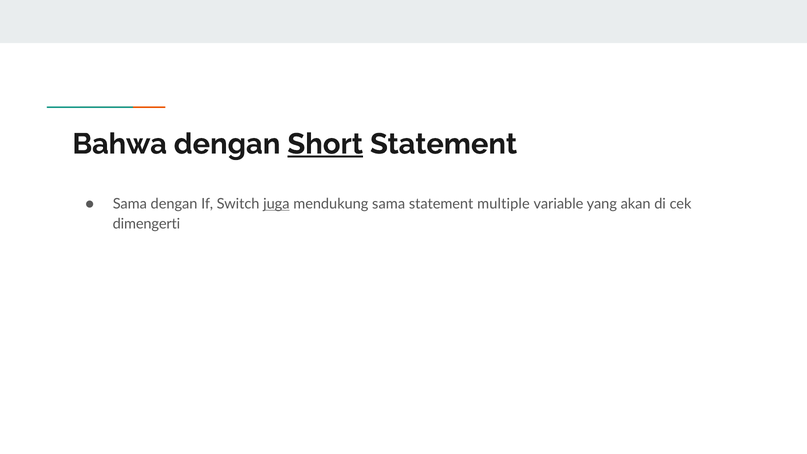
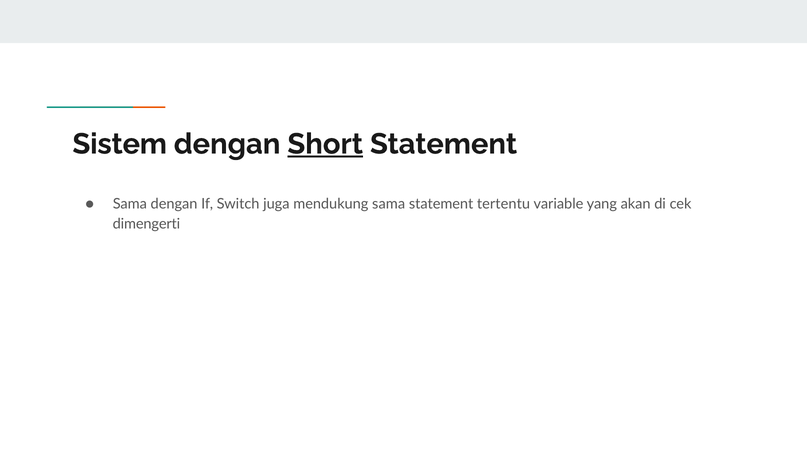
Bahwa: Bahwa -> Sistem (120, 144)
juga underline: present -> none (276, 204)
multiple: multiple -> tertentu (503, 204)
